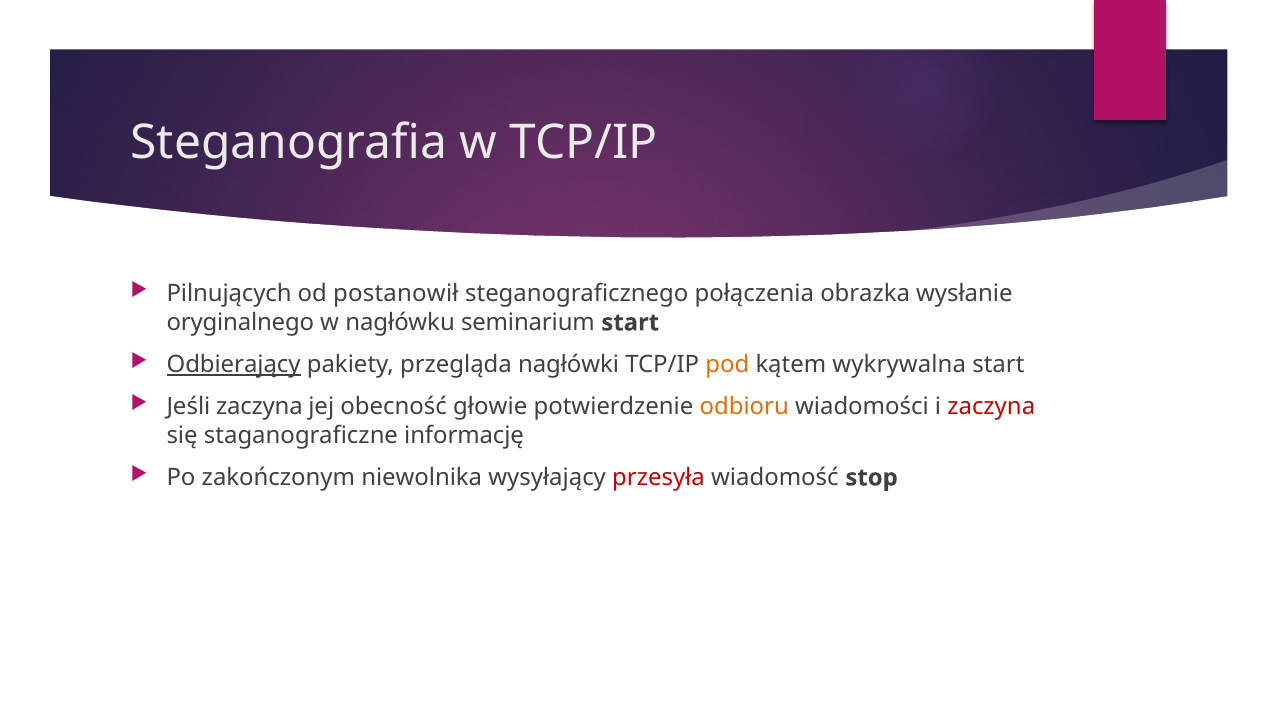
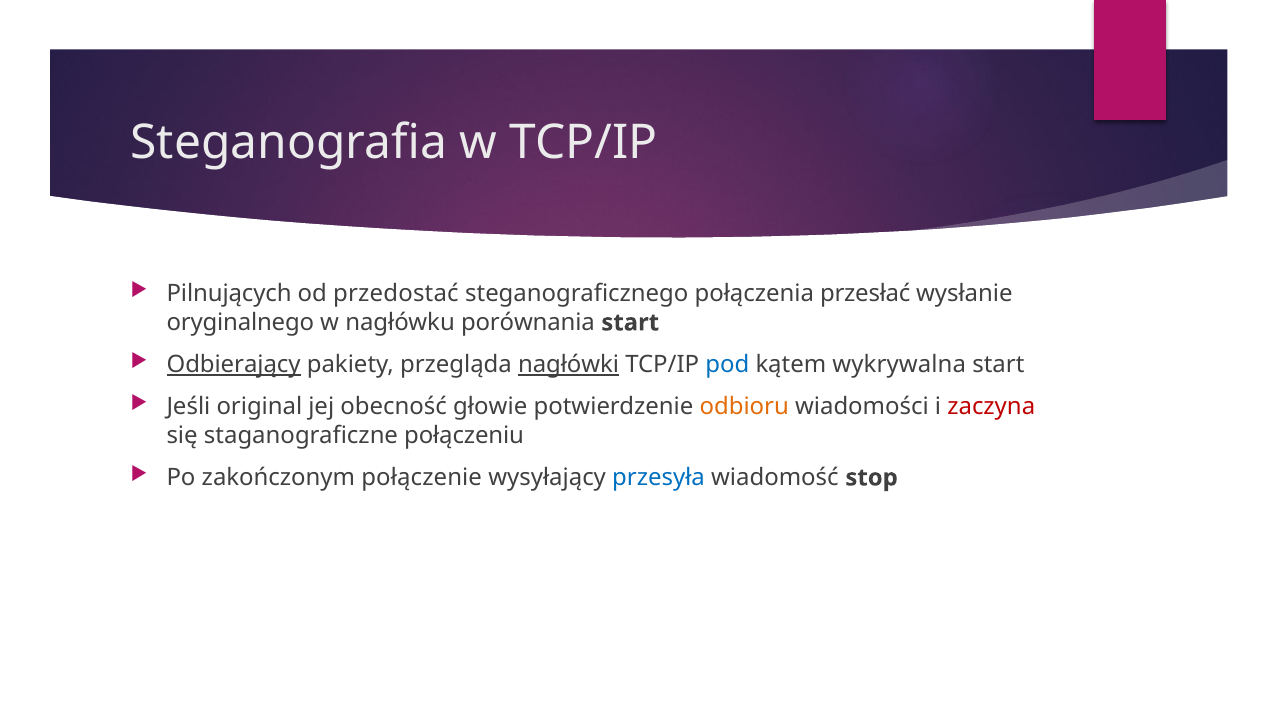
postanowił: postanowił -> przedostać (396, 294)
obrazka: obrazka -> przesłać (865, 294)
seminarium: seminarium -> porównania (528, 323)
nagłówki underline: none -> present (569, 365)
pod colour: orange -> blue (727, 365)
Jeśli zaczyna: zaczyna -> original (259, 407)
informację: informację -> połączeniu (464, 435)
niewolnika: niewolnika -> połączenie (422, 477)
przesyła colour: red -> blue (659, 477)
